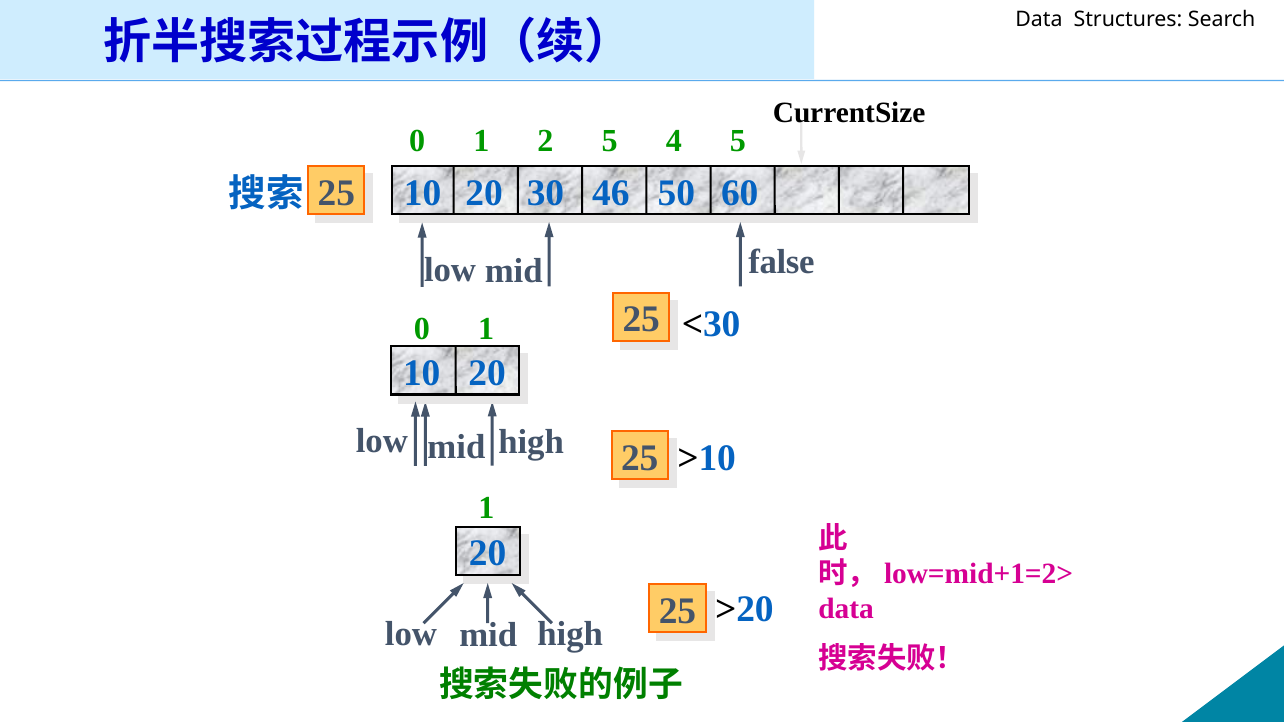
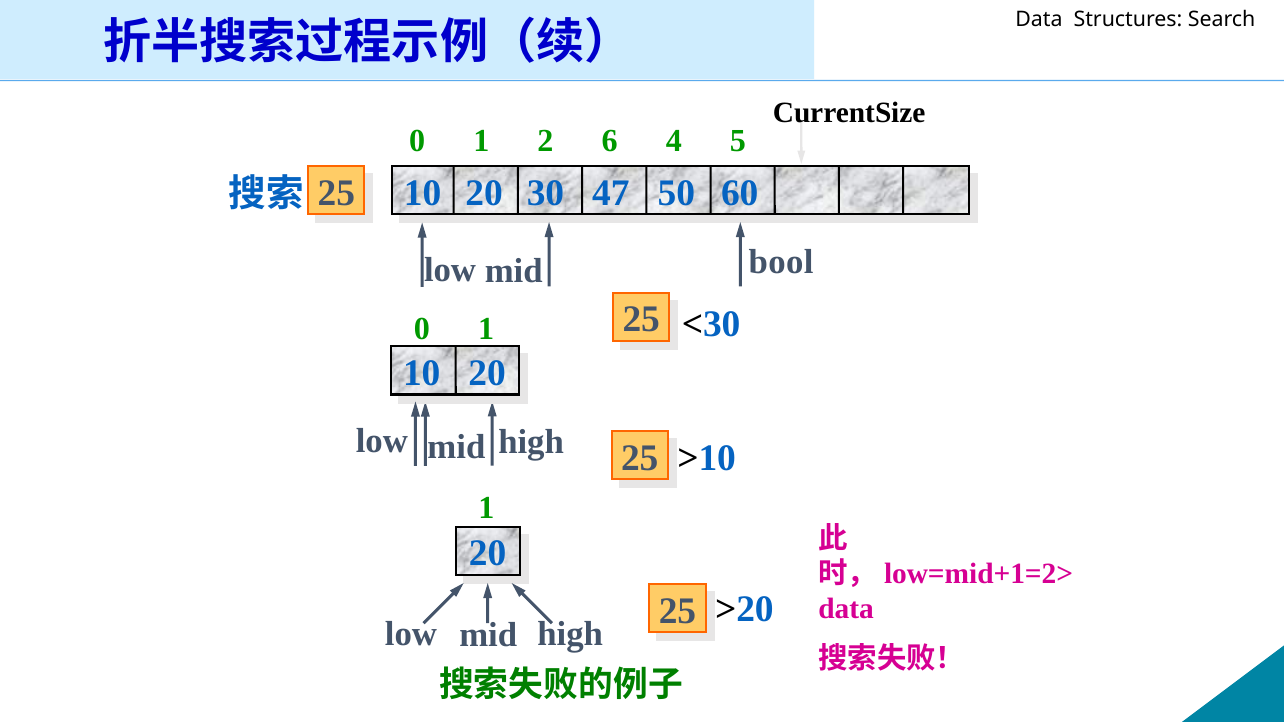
2 5: 5 -> 6 (610, 141)
46: 46 -> 47 (611, 193)
false: false -> bool (781, 262)
